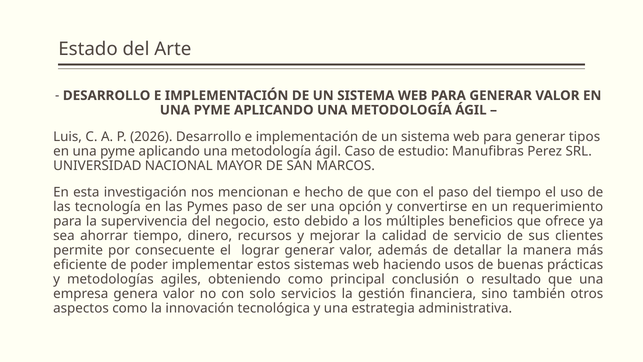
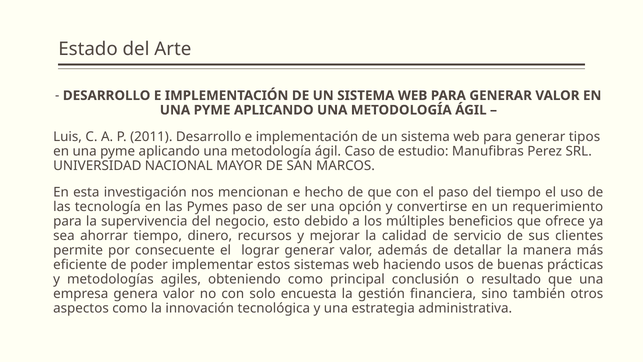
2026: 2026 -> 2011 (151, 137)
servicios: servicios -> encuesta (309, 293)
